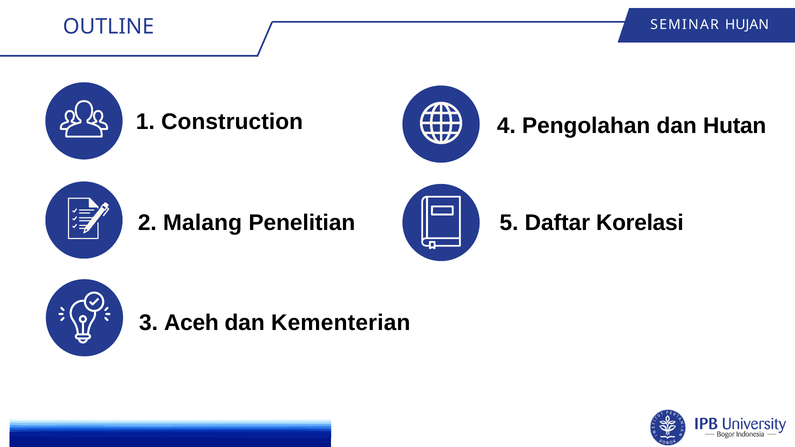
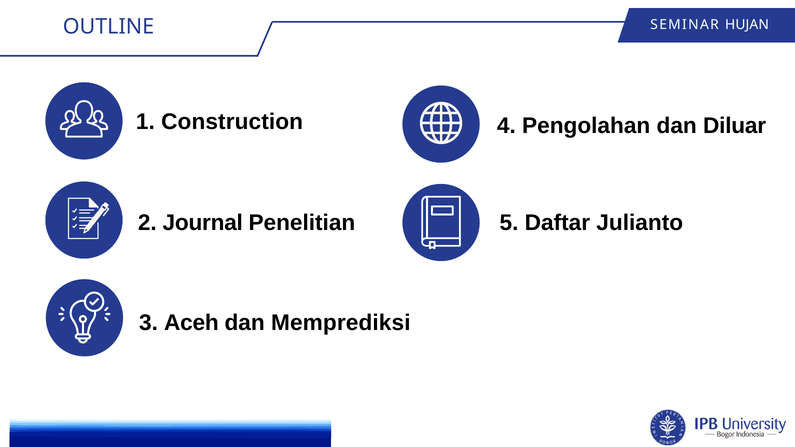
Hutan: Hutan -> Diluar (735, 126)
Korelasi: Korelasi -> Julianto (640, 223)
Malang: Malang -> Journal (203, 223)
Kementerian: Kementerian -> Memprediksi (341, 323)
